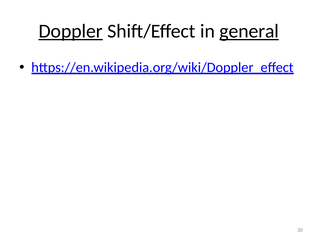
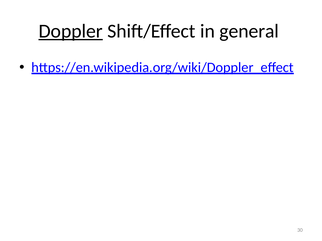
general underline: present -> none (249, 31)
